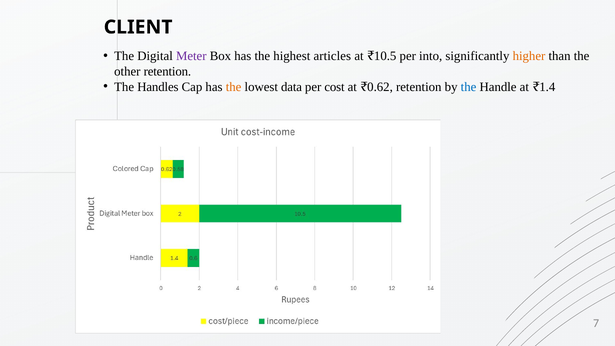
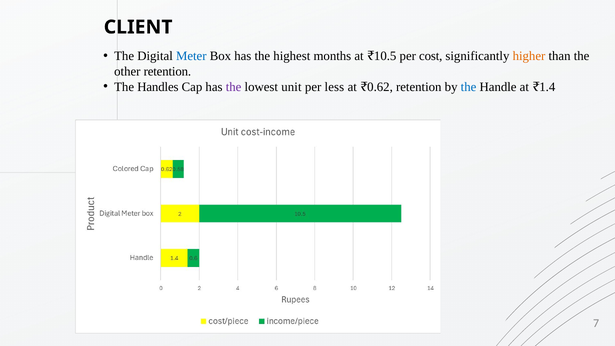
Meter colour: purple -> blue (191, 56)
articles: articles -> months (332, 56)
into: into -> cost (431, 56)
the colour: orange -> purple (234, 87)
data: data -> unit (291, 87)
cost: cost -> less (334, 87)
